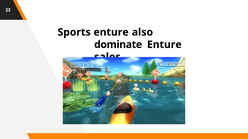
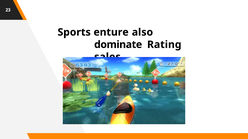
dominate Enture: Enture -> Rating (164, 45)
